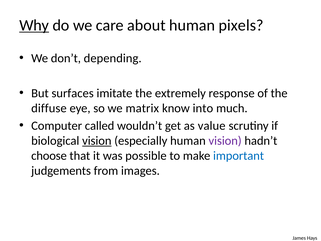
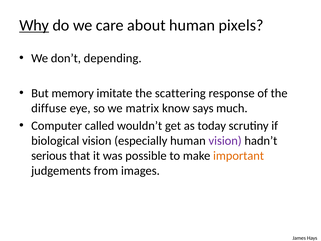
surfaces: surfaces -> memory (73, 93)
extremely: extremely -> scattering (180, 93)
into: into -> says (203, 108)
value: value -> today (212, 126)
vision underline: present -> none (97, 141)
choose: choose -> serious (49, 156)
important colour: blue -> orange (239, 156)
